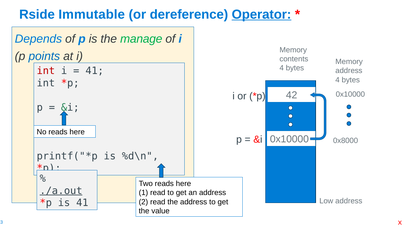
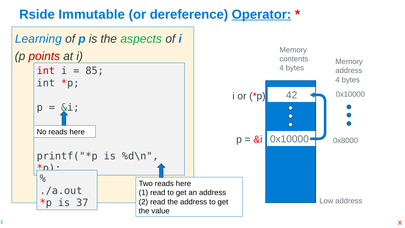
Depends: Depends -> Learning (38, 39)
manage: manage -> aspects (141, 39)
points colour: blue -> red (44, 56)
41: 41 -> 85 (95, 71)
./a.out underline: present -> none (61, 191)
is 41: 41 -> 37 (82, 203)
